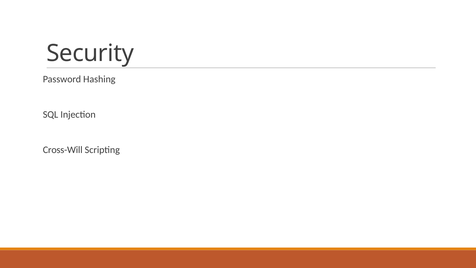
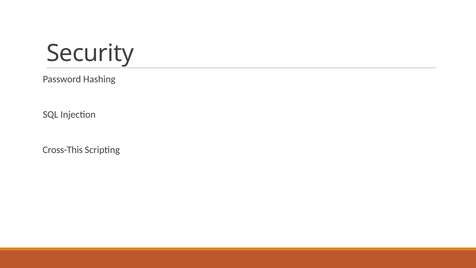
Cross-Will: Cross-Will -> Cross-This (63, 150)
